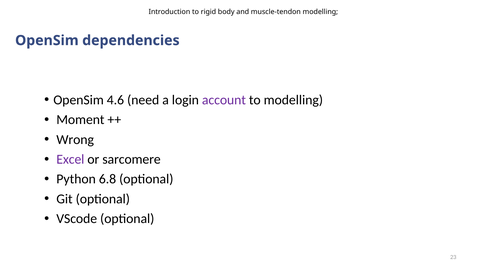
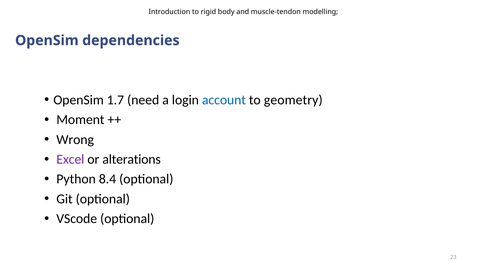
4.6: 4.6 -> 1.7 (115, 100)
account colour: purple -> blue (224, 100)
to modelling: modelling -> geometry (293, 100)
sarcomere: sarcomere -> alterations (132, 159)
6.8: 6.8 -> 8.4 (107, 179)
